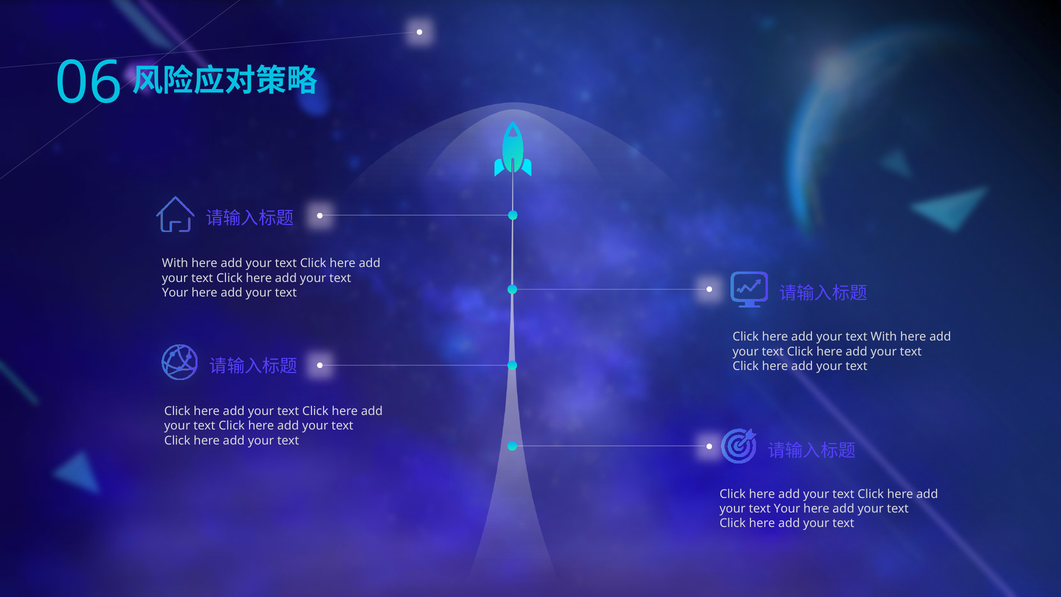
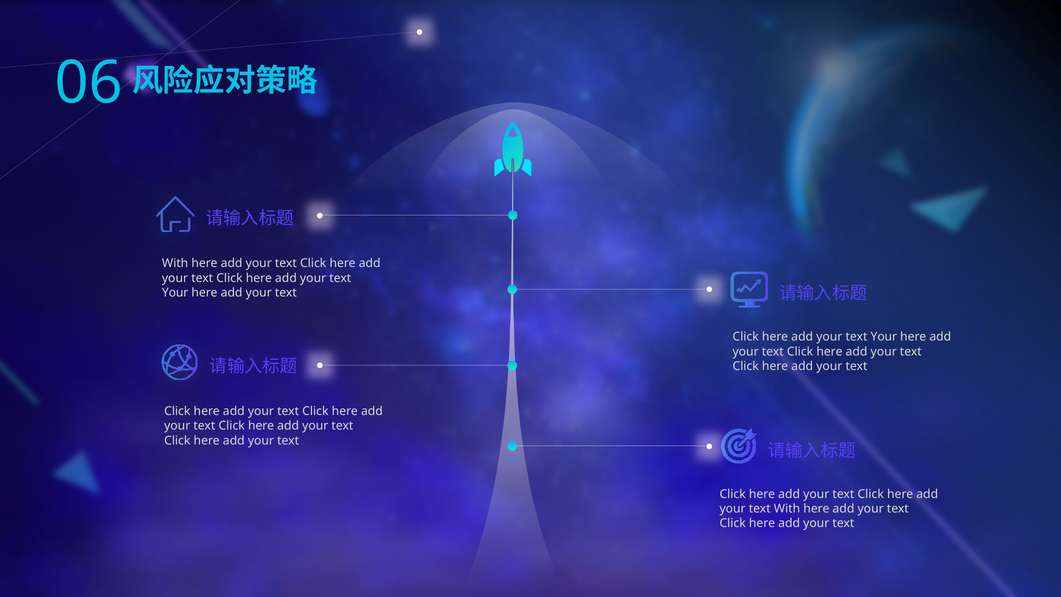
With: With -> Your (884, 337)
Your: Your -> With (787, 509)
